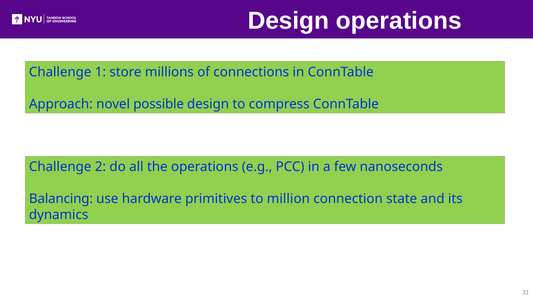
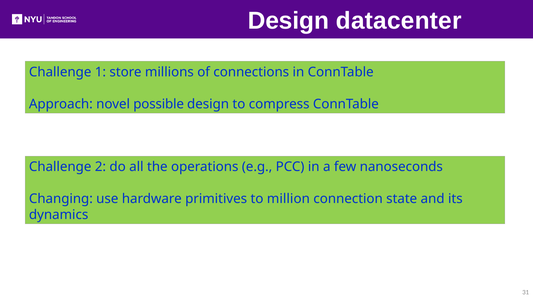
Design operations: operations -> datacenter (399, 21)
Balancing: Balancing -> Changing (61, 199)
